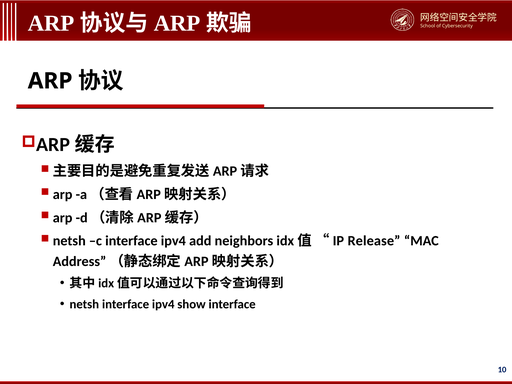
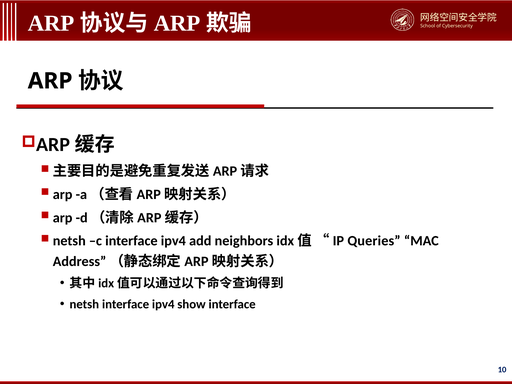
Release: Release -> Queries (374, 241)
